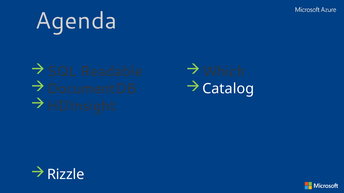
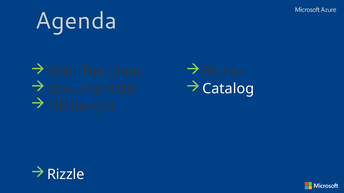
Readable: Readable -> Tincidunt (111, 72)
Which: Which -> Richer (224, 72)
